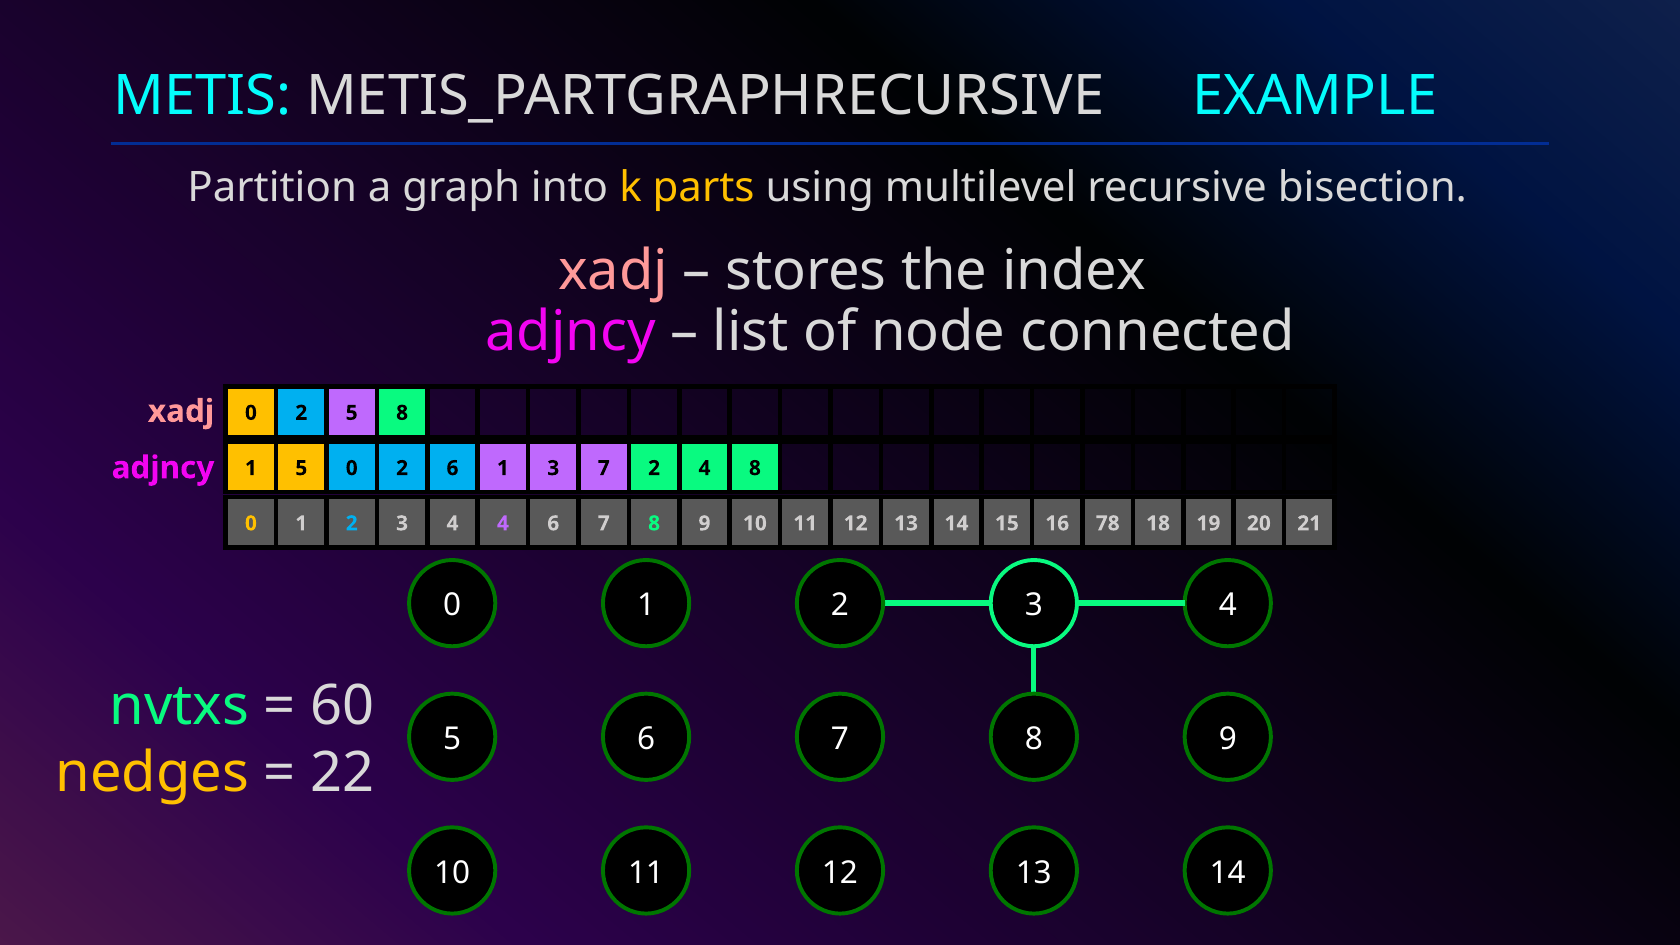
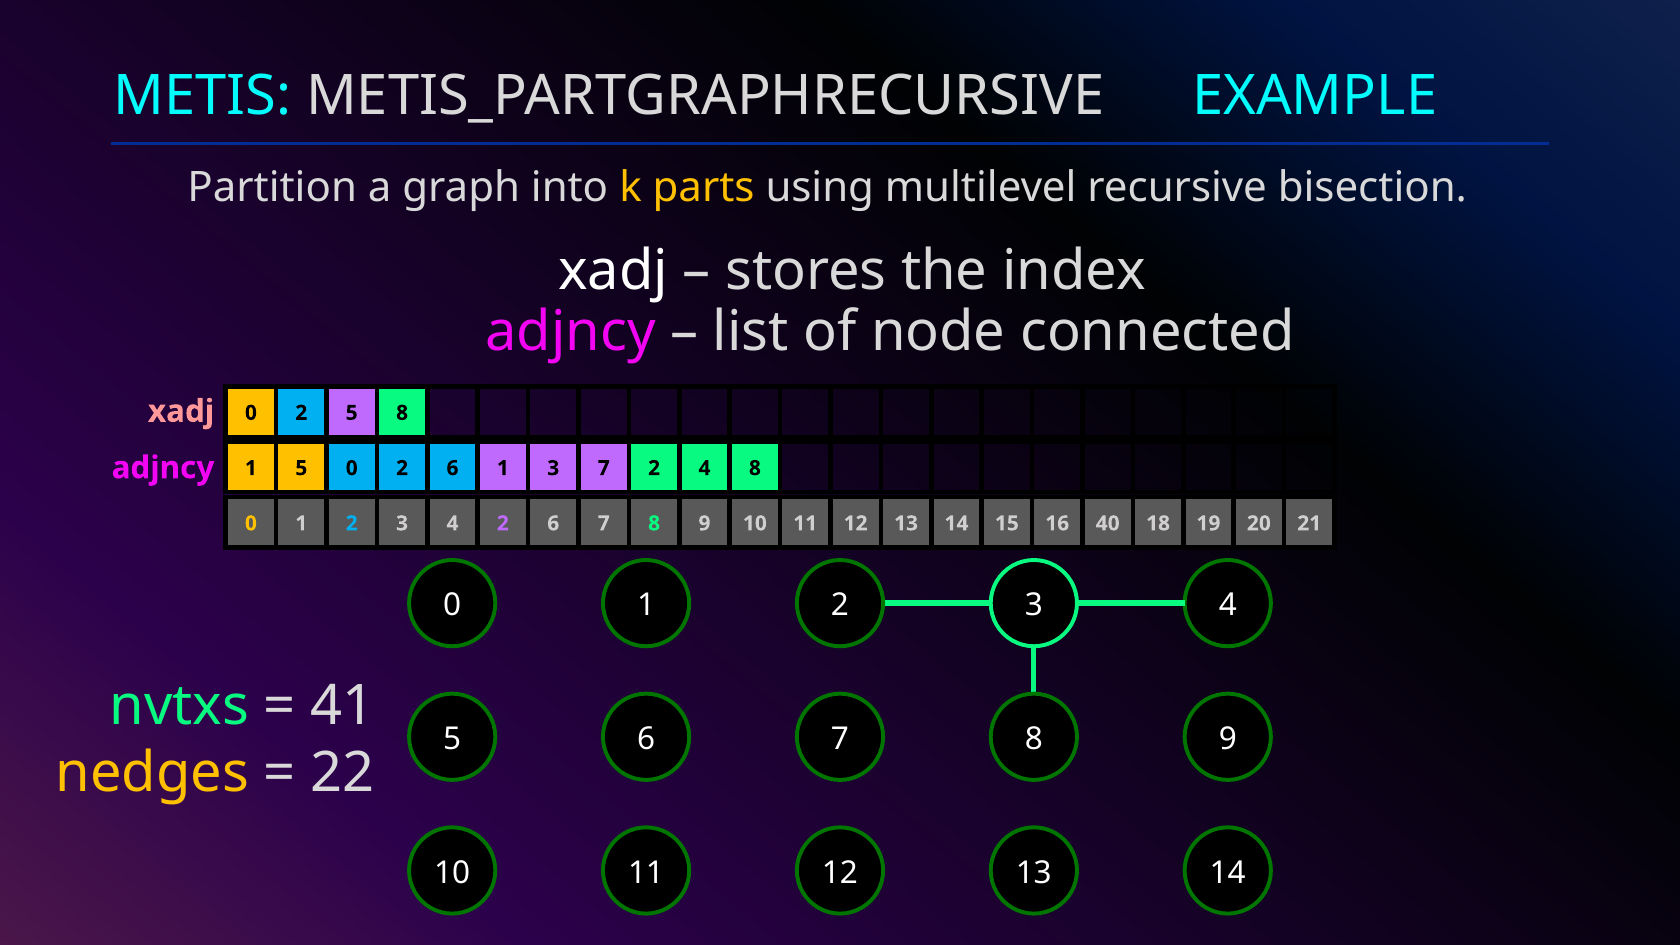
xadj colour: pink -> white (613, 271)
4 4: 4 -> 2 (503, 523)
78: 78 -> 40 (1108, 523)
60: 60 -> 41 (343, 706)
